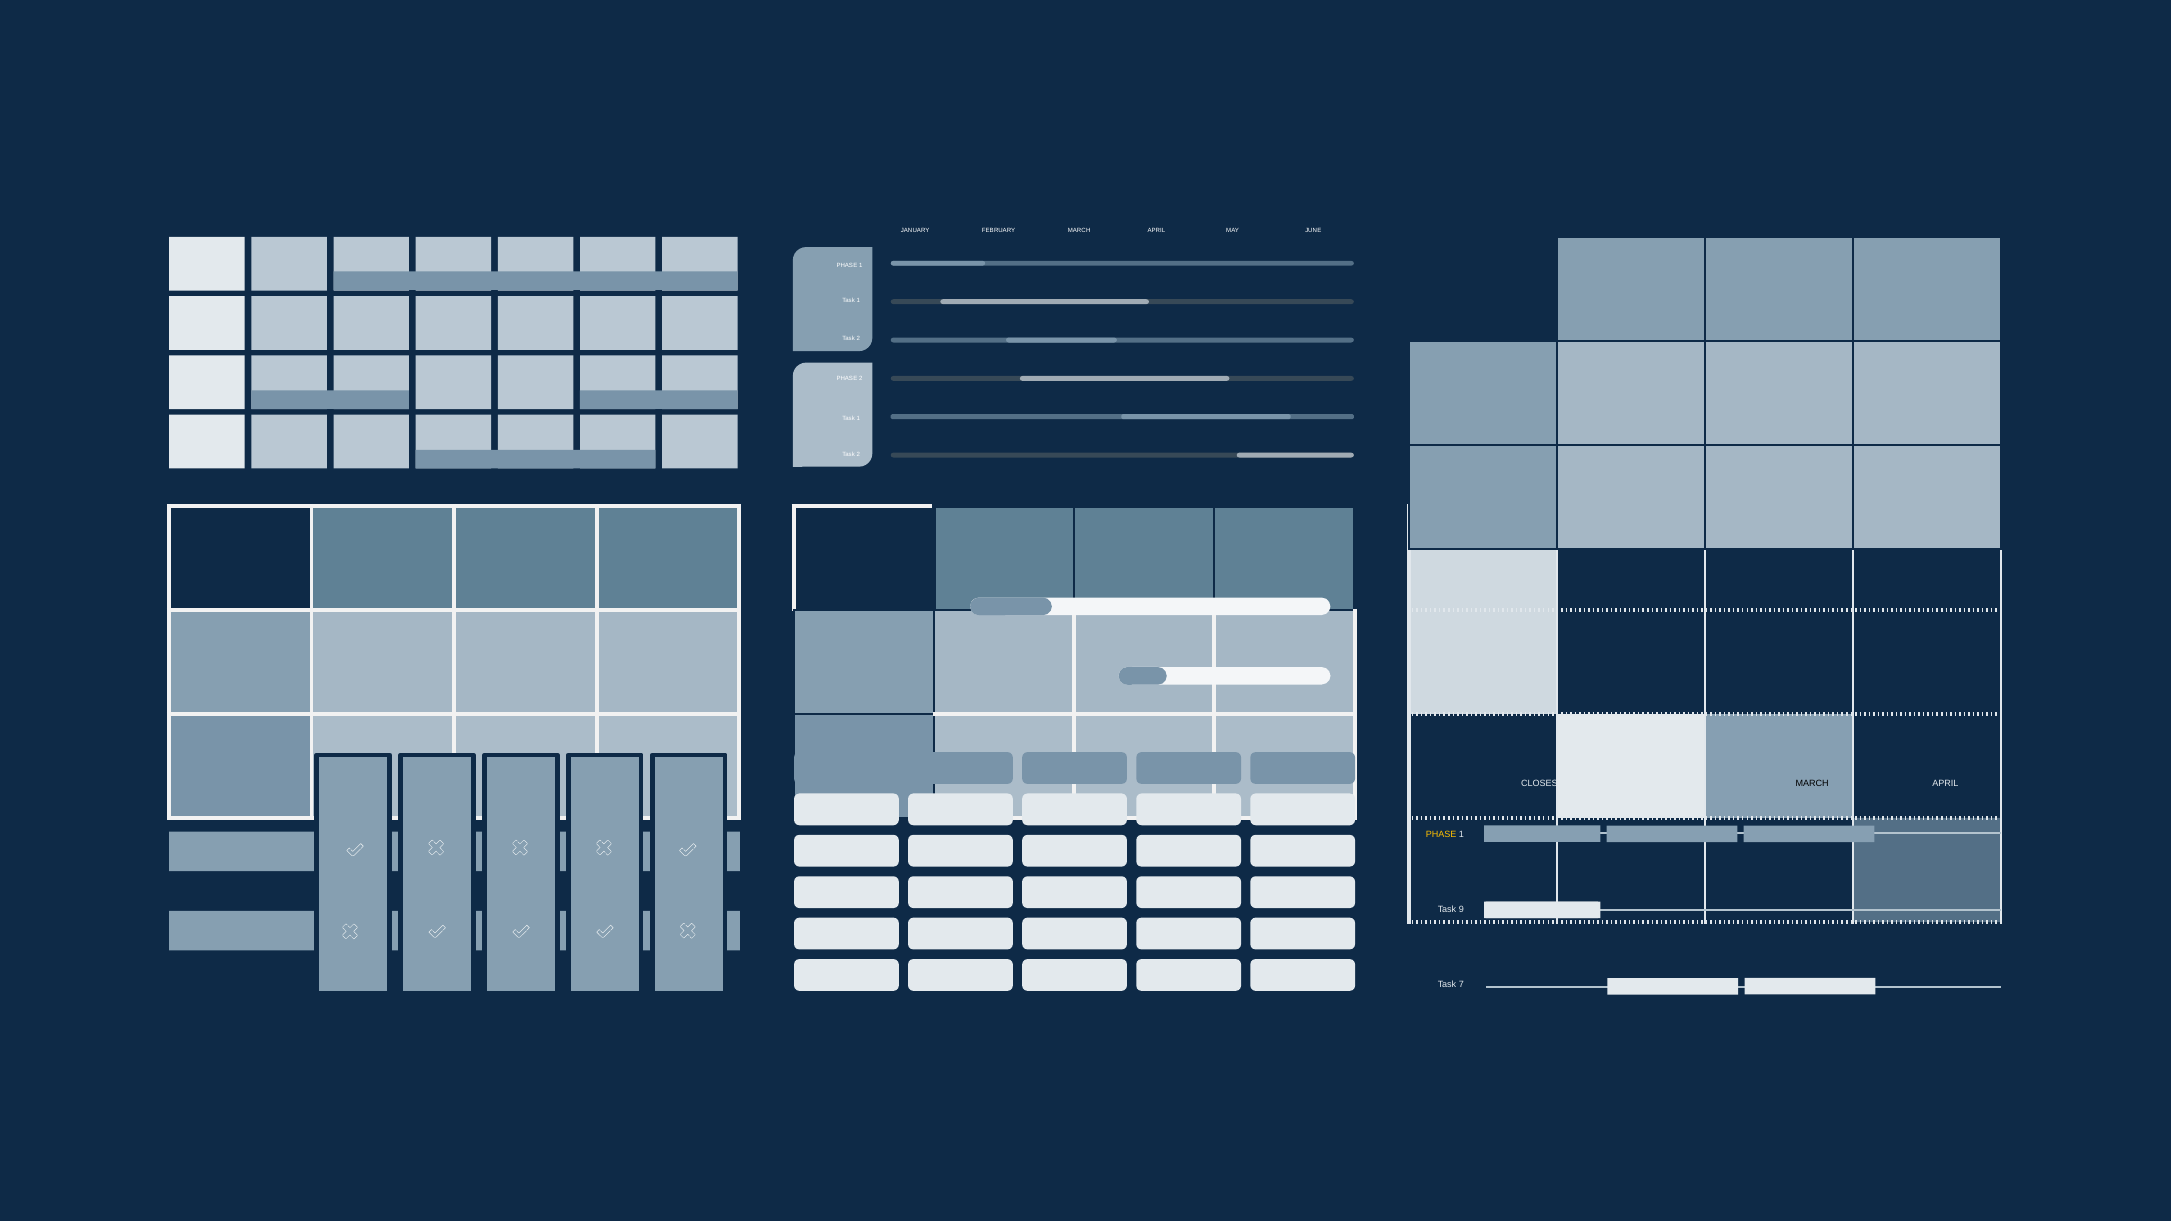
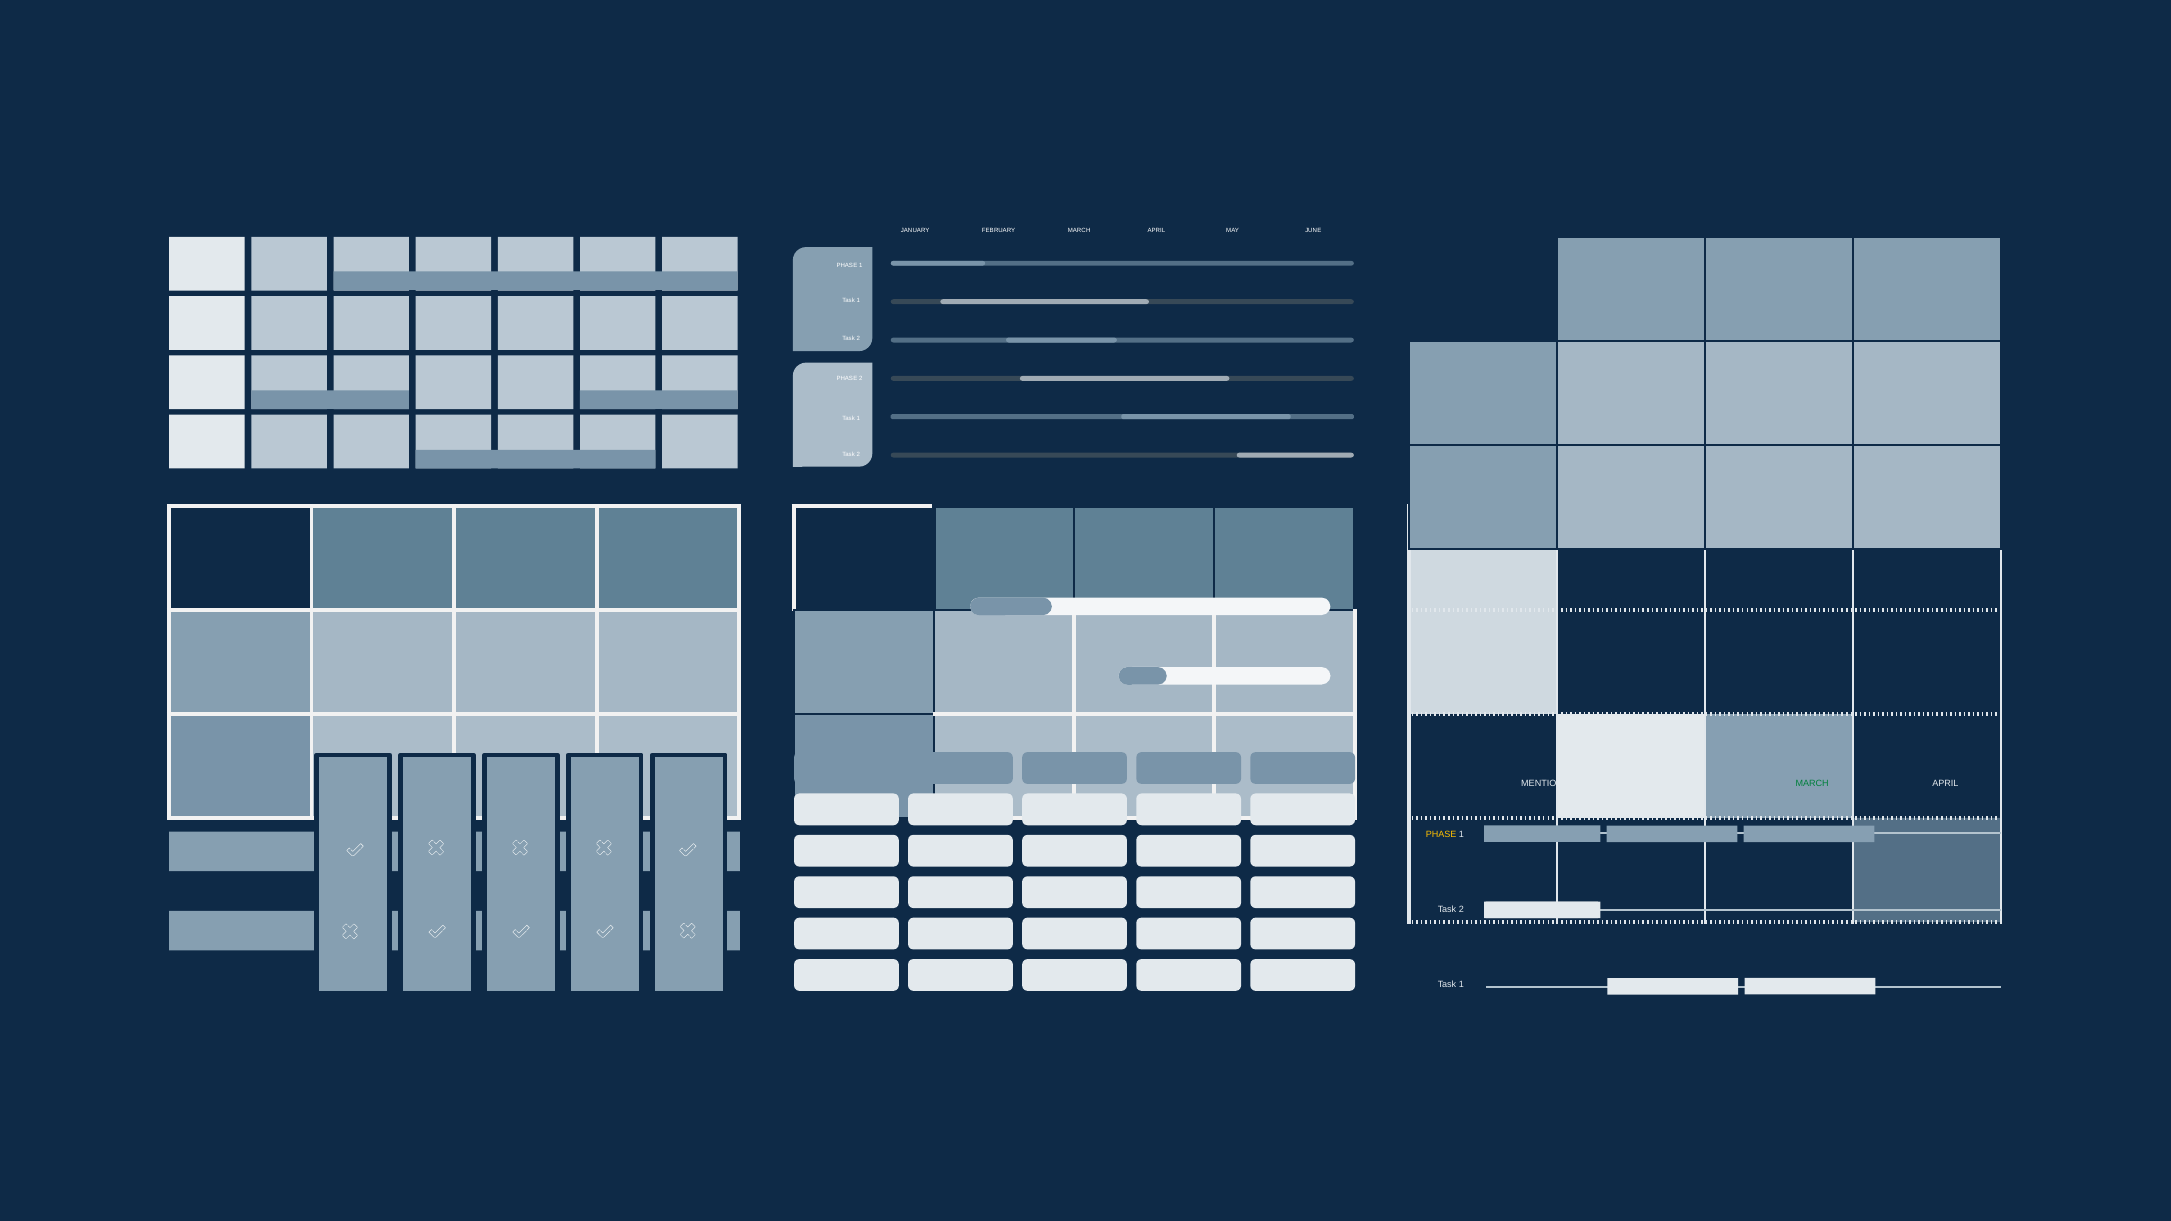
CLOSEST: CLOSEST -> MENTION (1542, 784)
MARCH colour: black -> green (1812, 784)
9: 9 -> 2 (1461, 909)
7: 7 -> 1 (1461, 984)
